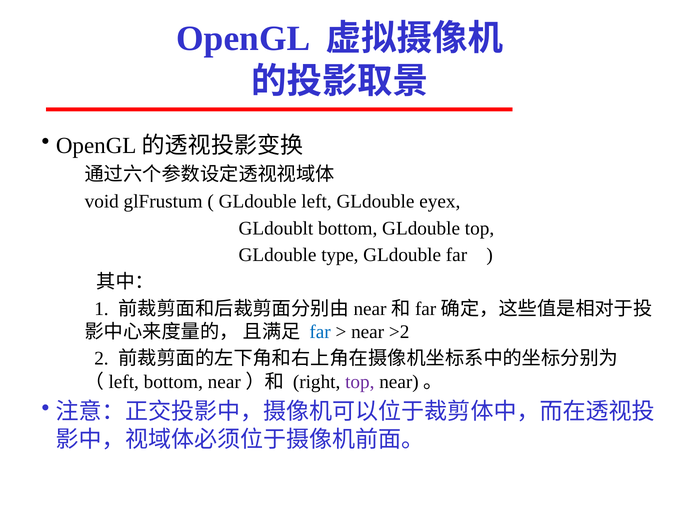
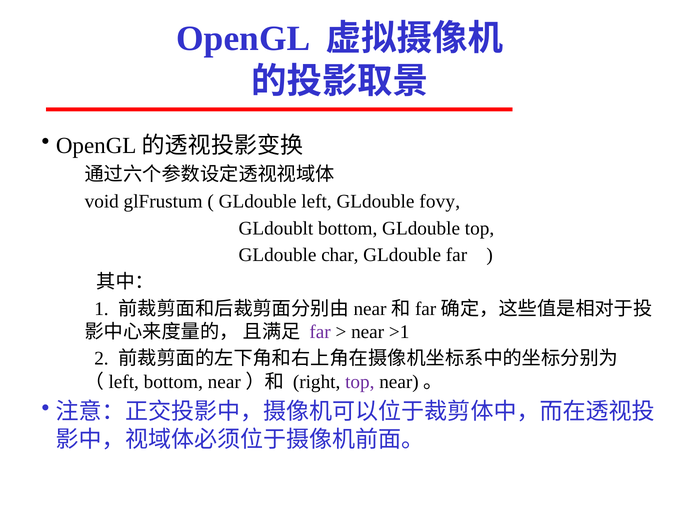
eyex: eyex -> fovy (440, 201)
type: type -> char (340, 255)
far colour: blue -> purple (320, 332)
>2: >2 -> >1 (399, 332)
